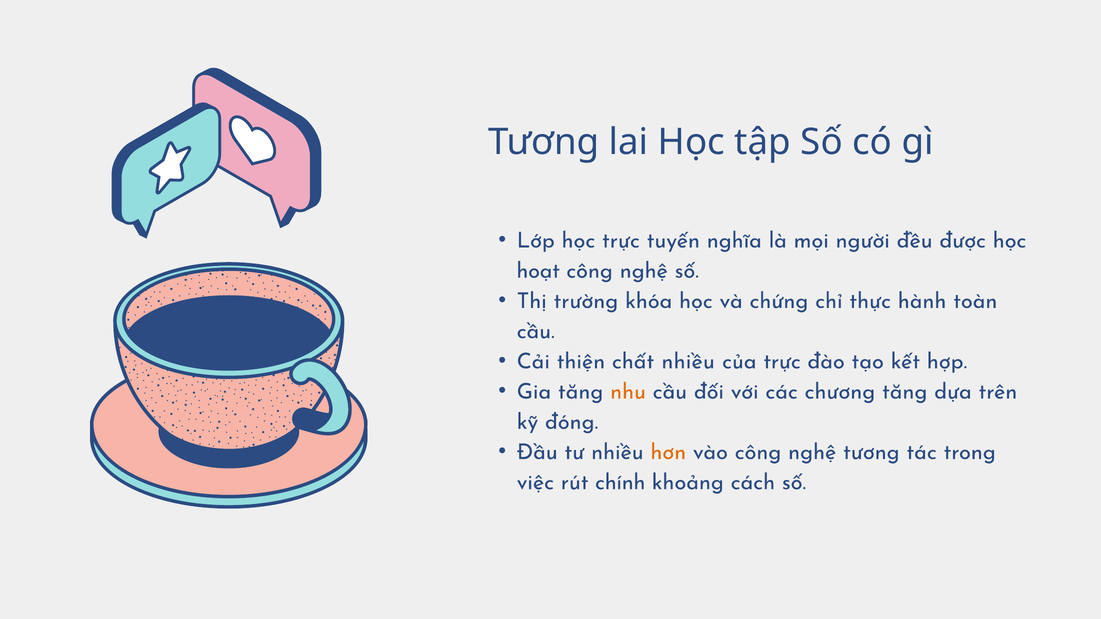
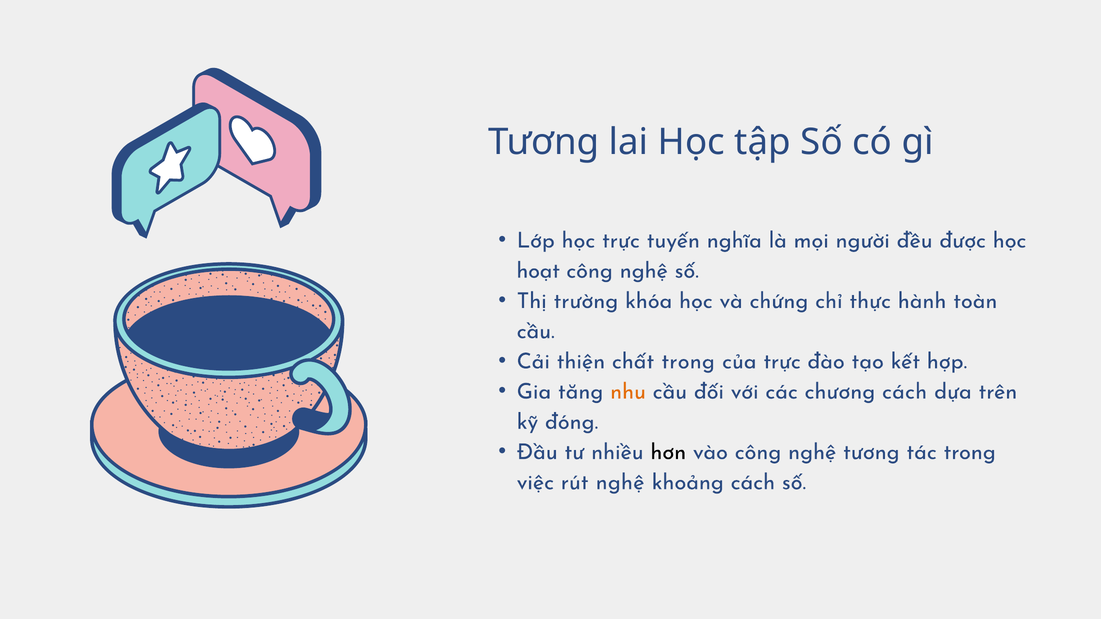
chất nhiều: nhiều -> trong (688, 361)
chương tăng: tăng -> cách (905, 392)
hơn colour: orange -> black (668, 452)
rút chính: chính -> nghệ (620, 482)
